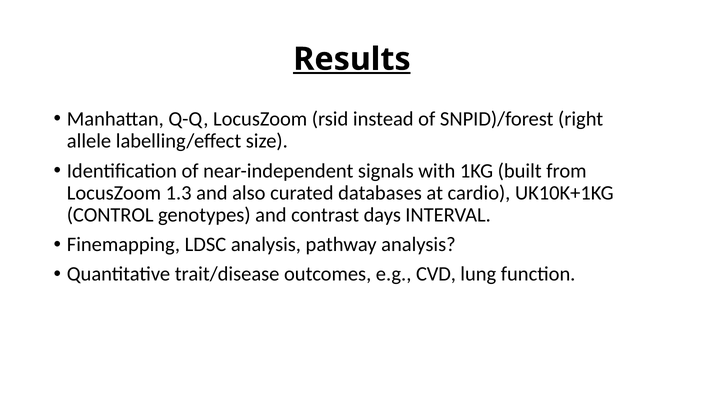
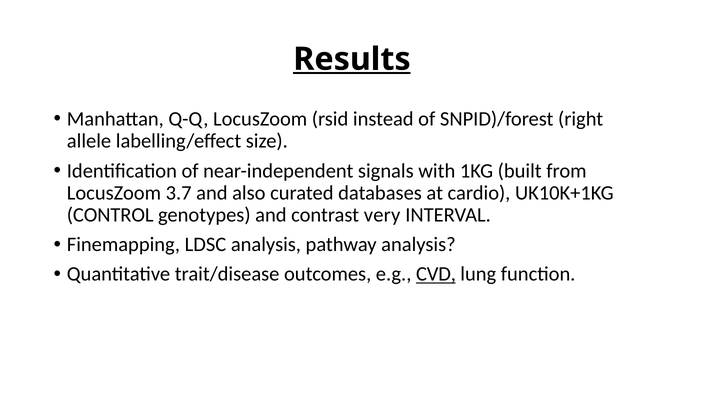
1.3: 1.3 -> 3.7 (179, 193)
days: days -> very (382, 215)
CVD underline: none -> present (436, 274)
